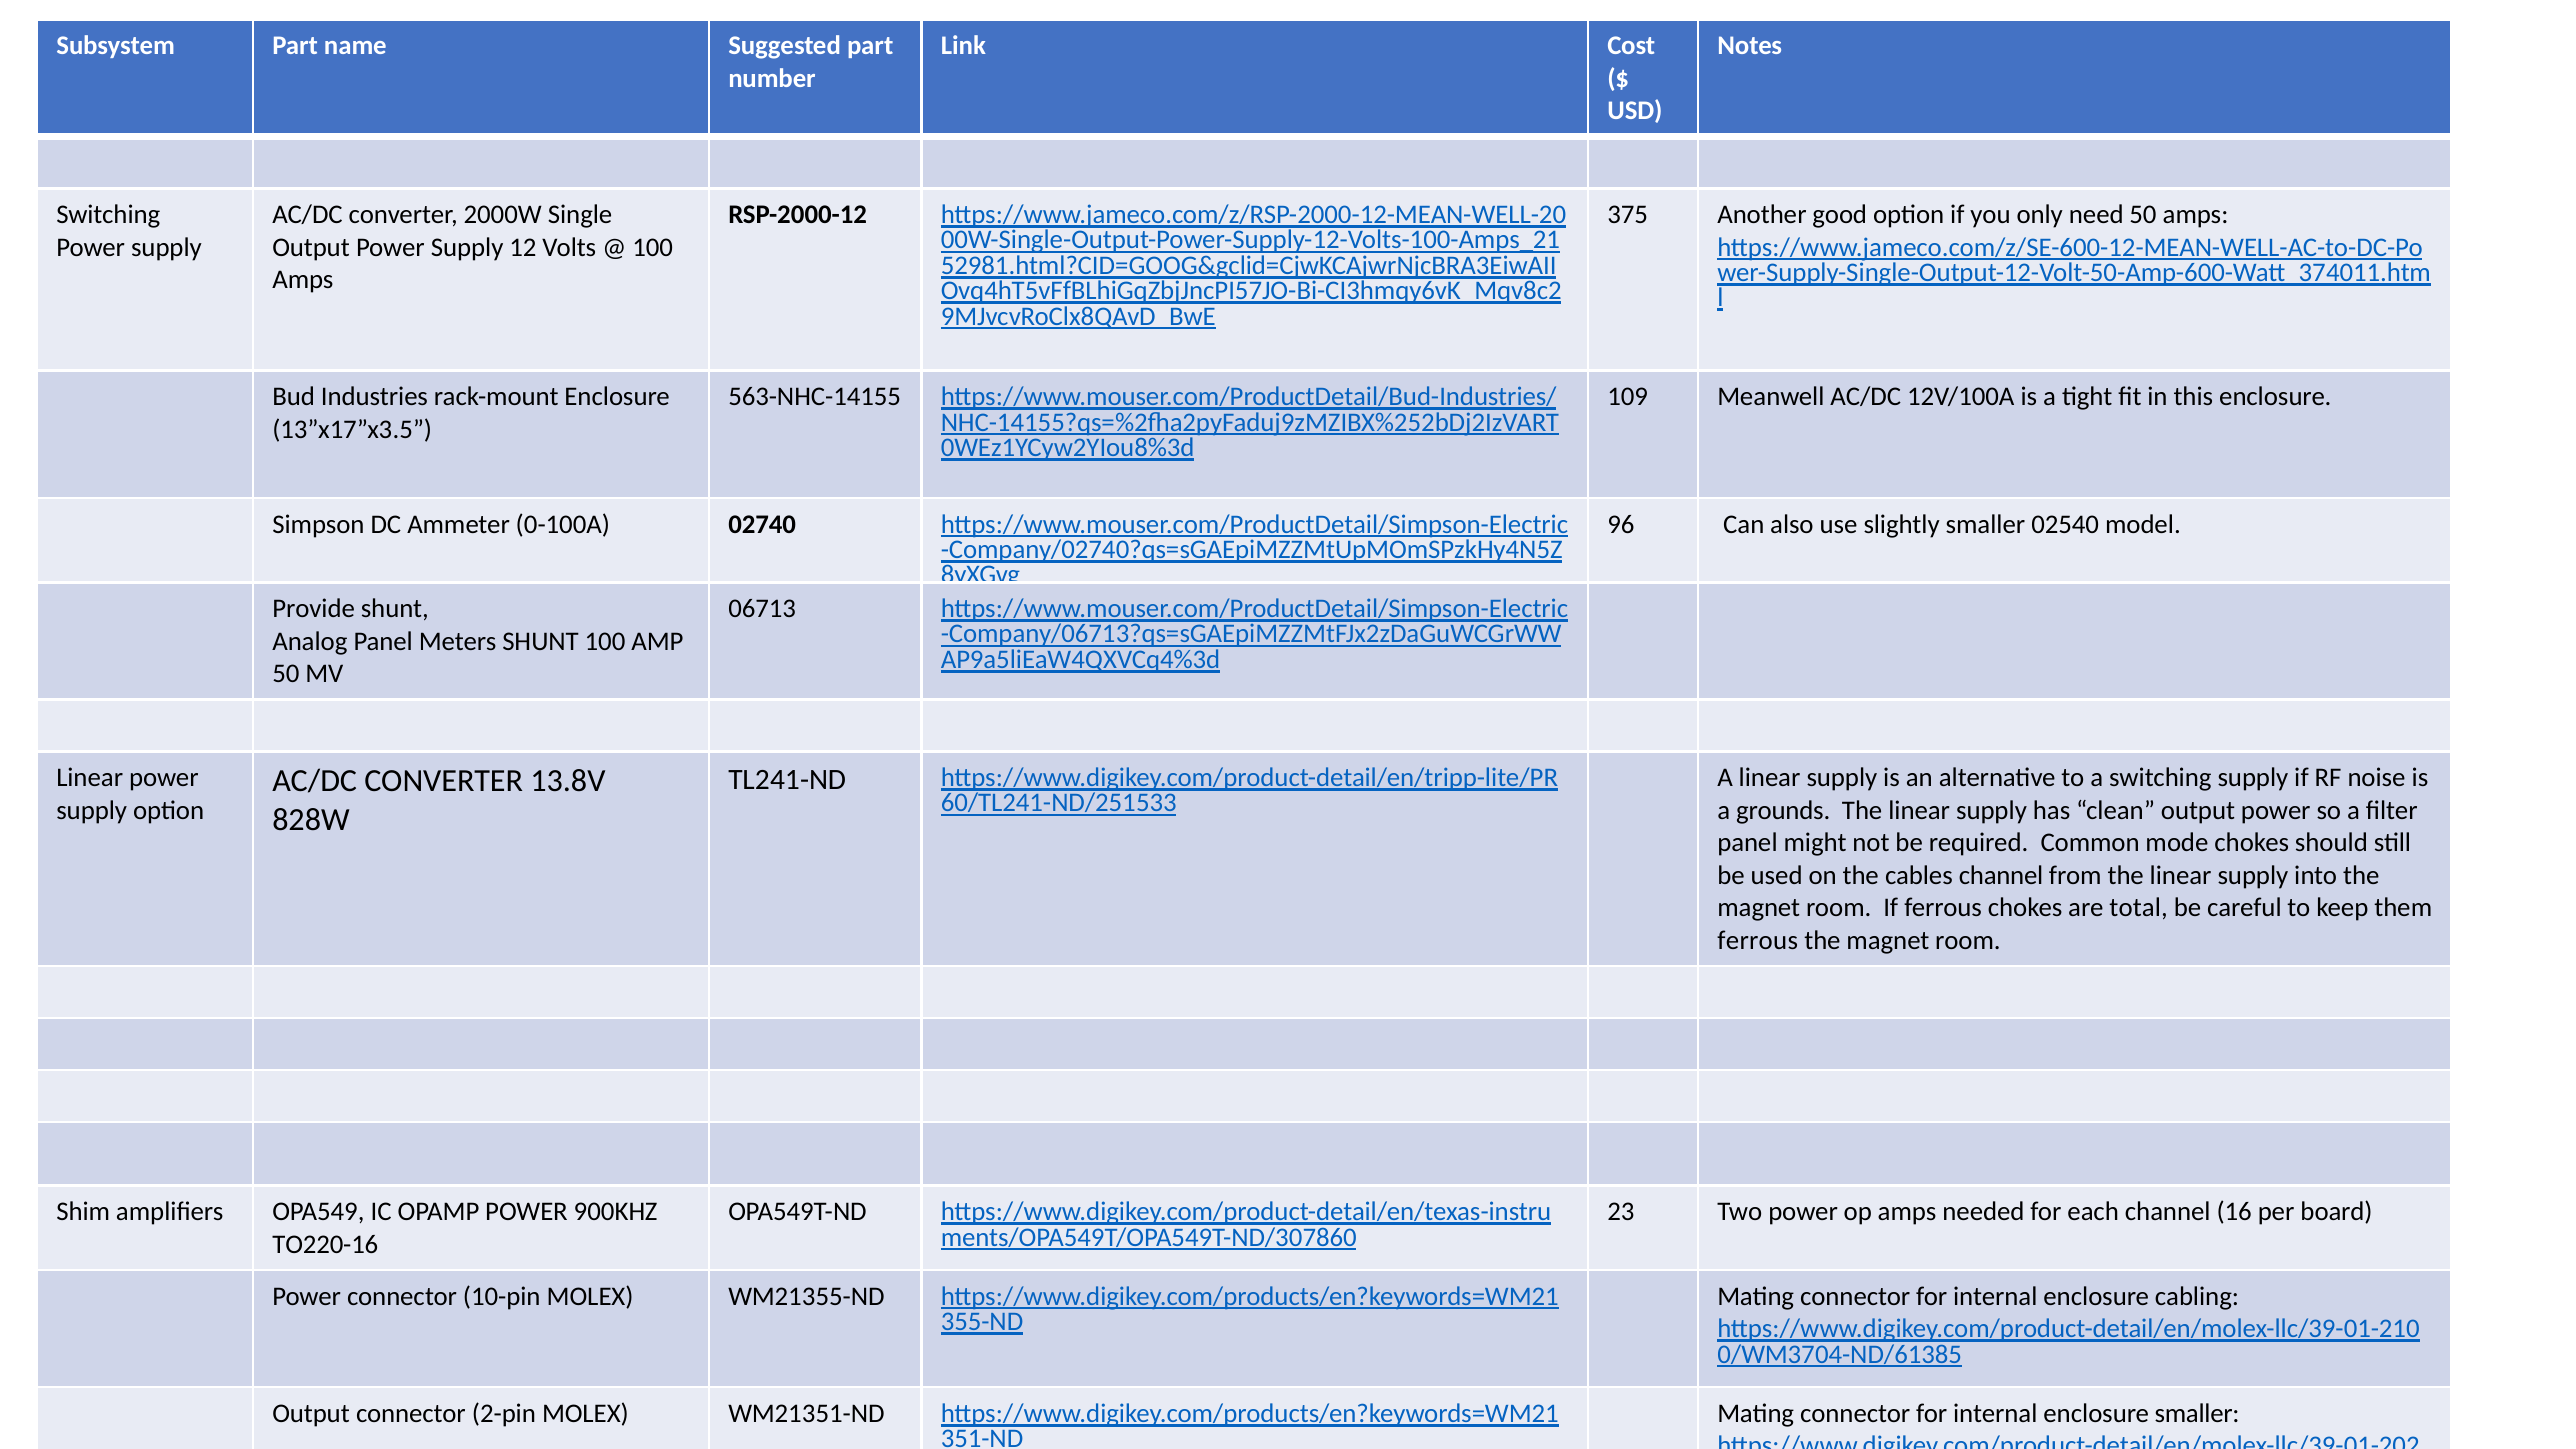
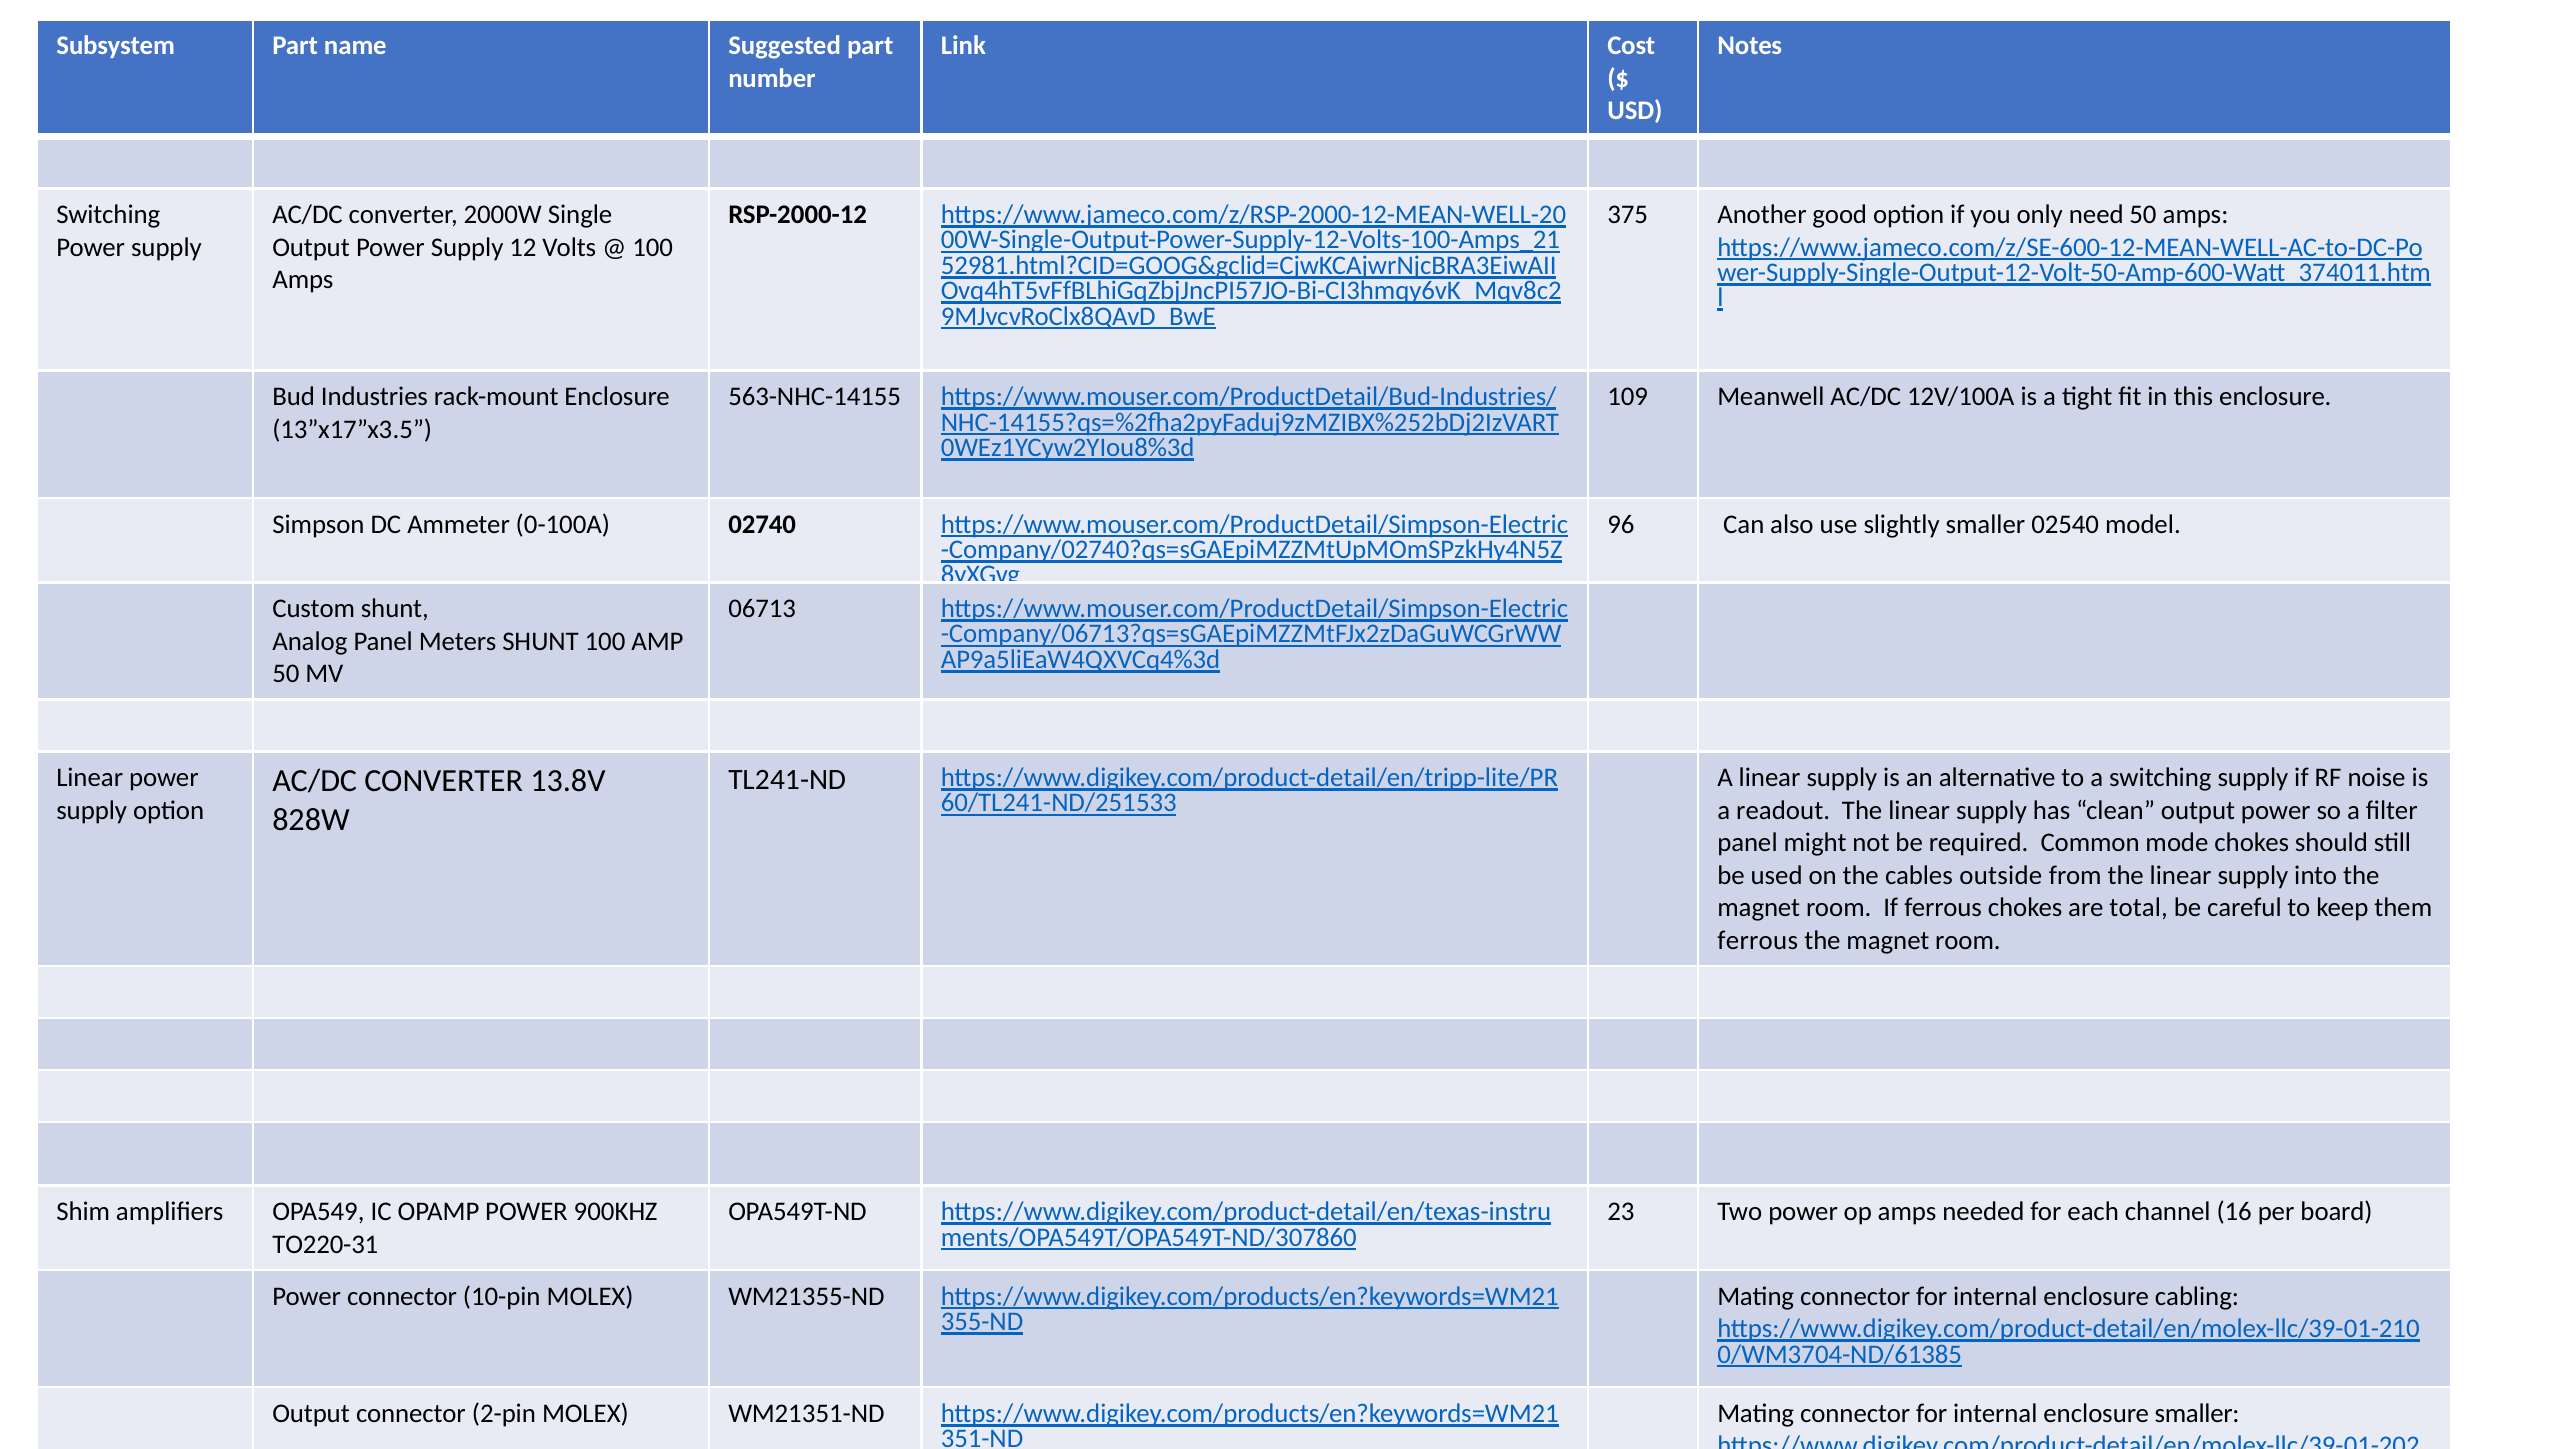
Provide: Provide -> Custom (314, 609)
grounds: grounds -> readout (1783, 810)
cables channel: channel -> outside (2001, 875)
TO220-16: TO220-16 -> TO220-31 (325, 1244)
